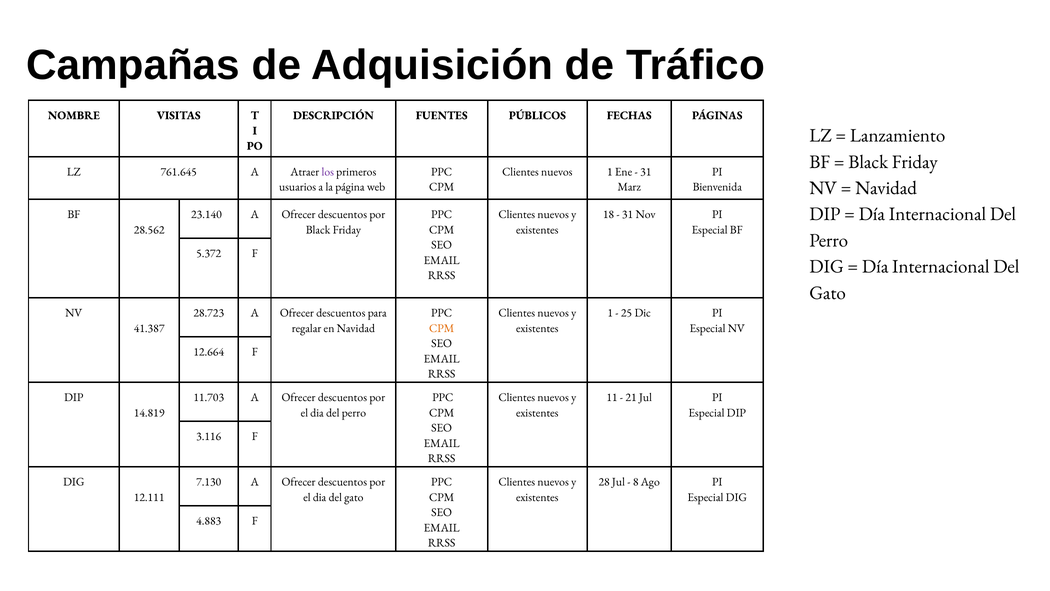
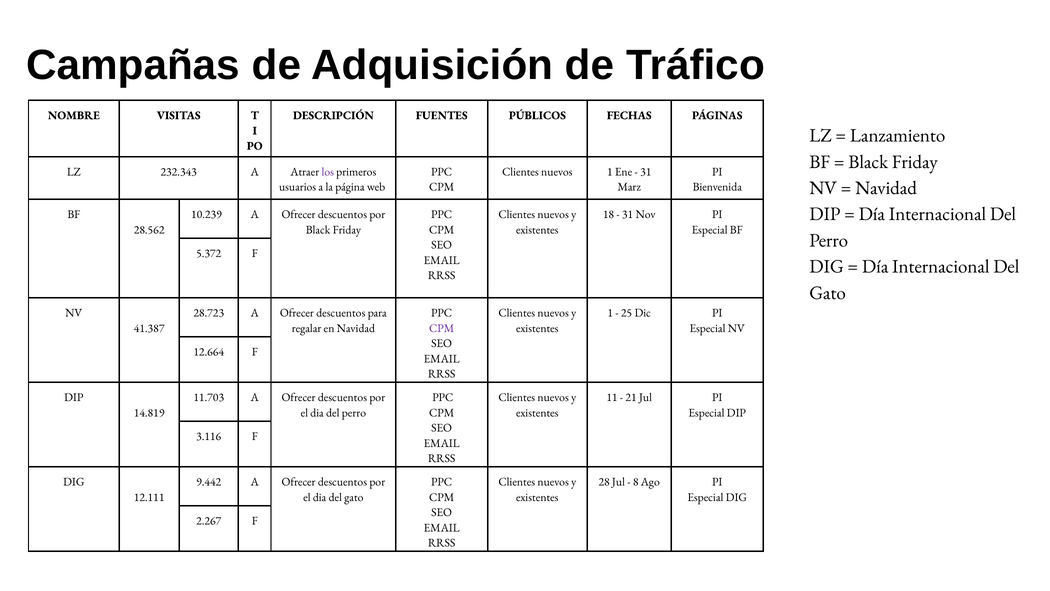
761.645: 761.645 -> 232.343 (179, 172)
23.140: 23.140 -> 10.239 (206, 214)
CPM colour: orange -> purple (442, 328)
7.130: 7.130 -> 9.442 (209, 482)
4.883: 4.883 -> 2.267 (209, 521)
